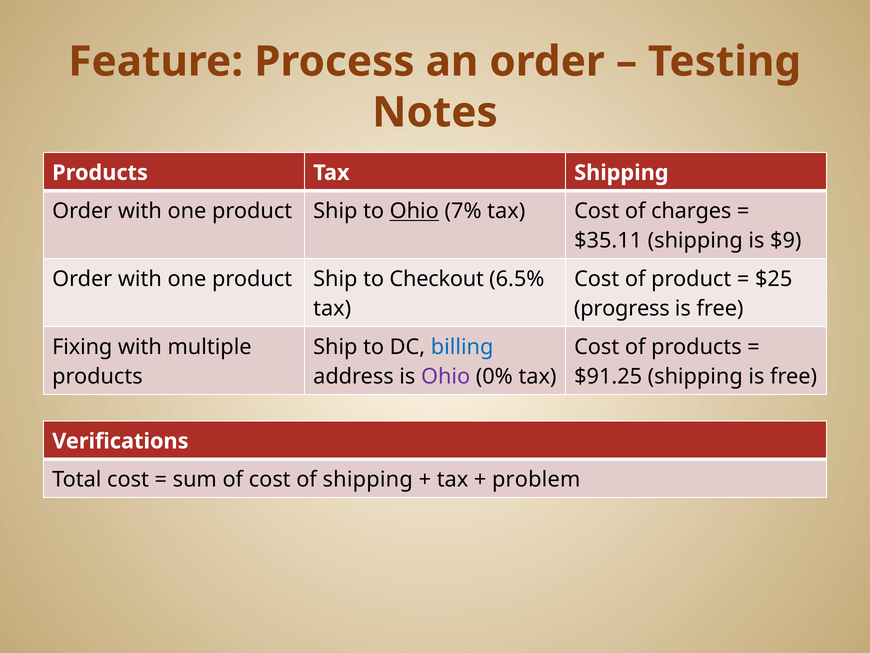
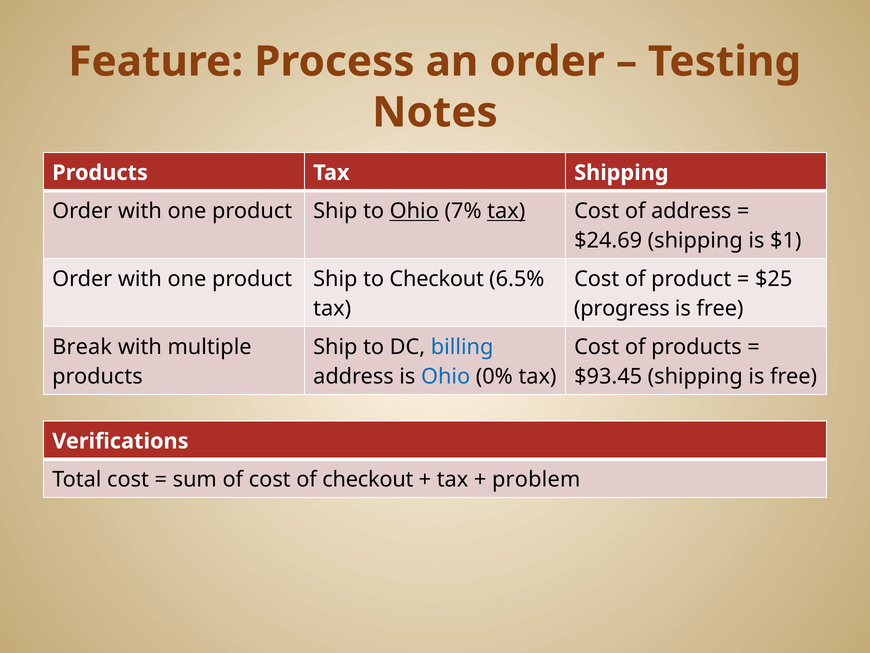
tax underline: none -> present (506, 211)
of charges: charges -> address (691, 211)
$35.11: $35.11 -> $24.69 (608, 241)
$9: $9 -> $1 (786, 241)
Fixing: Fixing -> Break (82, 347)
Ohio colour: purple -> blue (446, 376)
$91.25: $91.25 -> $93.45 (608, 376)
of shipping: shipping -> checkout (368, 479)
